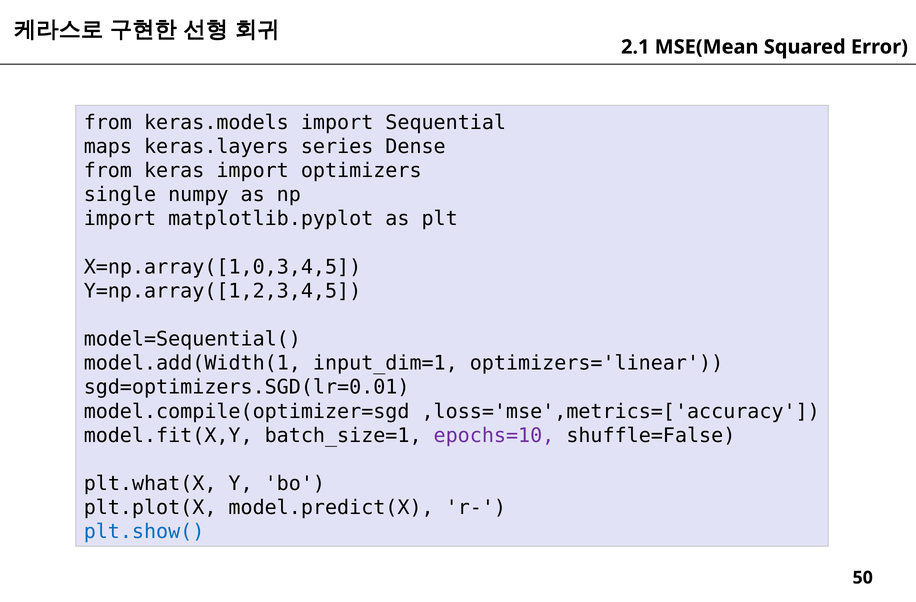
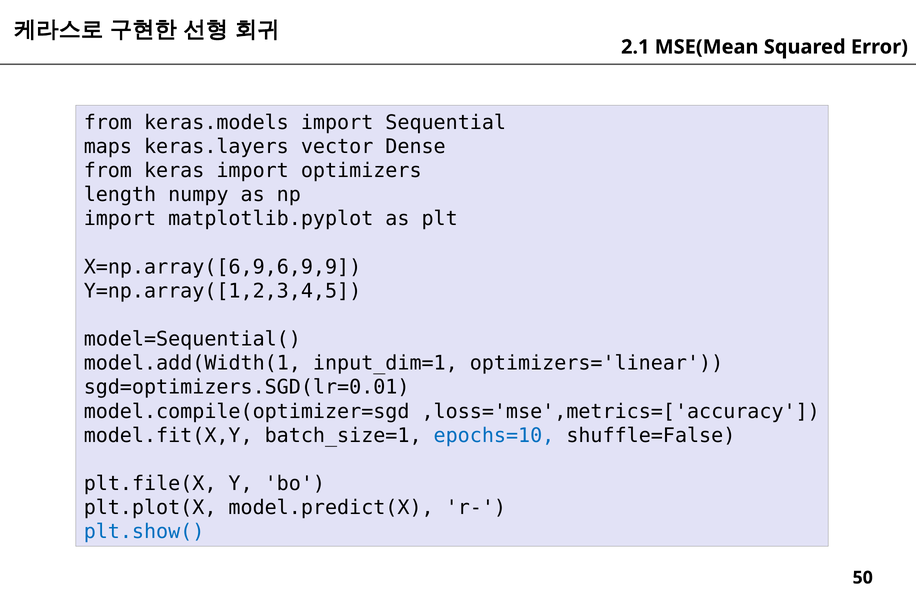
series: series -> vector (337, 146)
single: single -> length (120, 195)
X=np.array([1,0,3,4,5: X=np.array([1,0,3,4,5 -> X=np.array([6,9,6,9,9 (222, 267)
epochs=10 colour: purple -> blue (494, 435)
plt.what(X: plt.what(X -> plt.file(X (150, 483)
